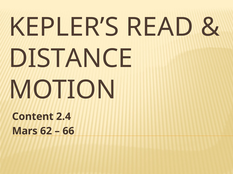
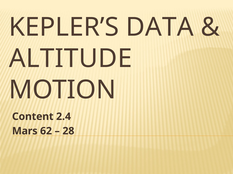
READ: READ -> DATA (160, 27)
DISTANCE: DISTANCE -> ALTITUDE (71, 59)
66: 66 -> 28 (68, 132)
